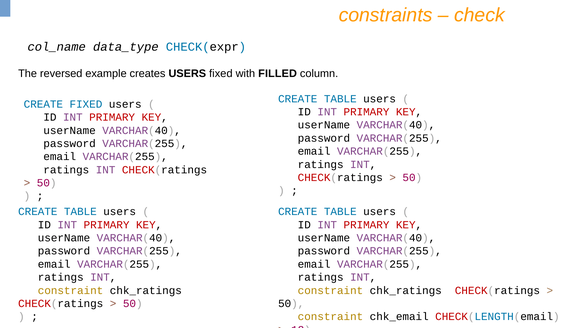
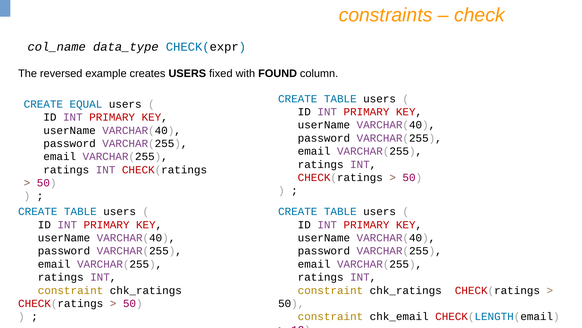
FILLED: FILLED -> FOUND (278, 73)
CREATE FIXED: FIXED -> EQUAL (86, 104)
